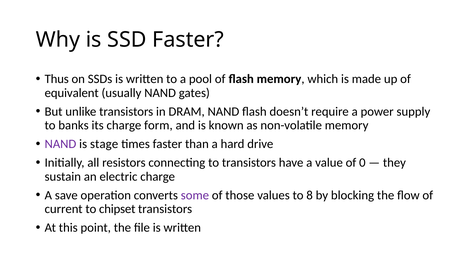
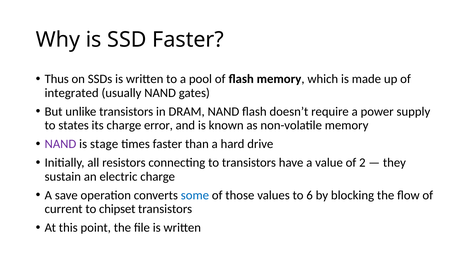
equivalent: equivalent -> integrated (72, 93)
banks: banks -> states (74, 125)
form: form -> error (158, 125)
0: 0 -> 2 (362, 162)
some colour: purple -> blue (195, 195)
8: 8 -> 6 (310, 195)
